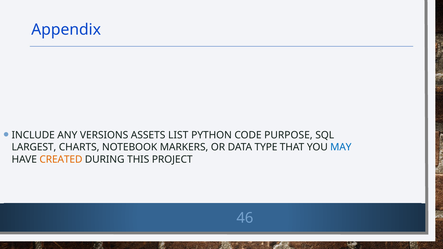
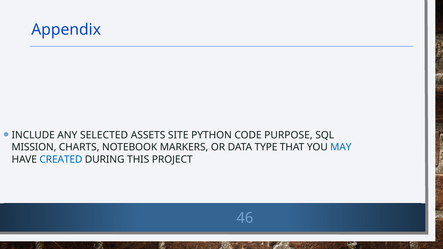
VERSIONS: VERSIONS -> SELECTED (104, 135)
LIST: LIST -> SITE (178, 135)
LARGEST: LARGEST -> MISSION (34, 147)
CREATED colour: orange -> blue (61, 159)
